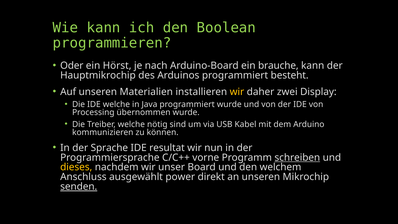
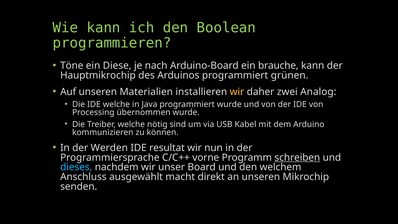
Oder: Oder -> Töne (72, 66)
Hörst: Hörst -> Diese (117, 66)
besteht: besteht -> grünen (290, 75)
Display: Display -> Analog (318, 92)
Sprache: Sprache -> Werden (109, 148)
dieses colour: yellow -> light blue (76, 167)
power: power -> macht (180, 177)
senden underline: present -> none (79, 186)
